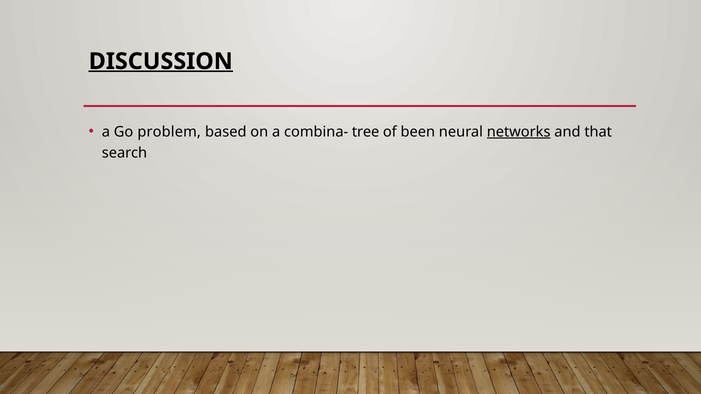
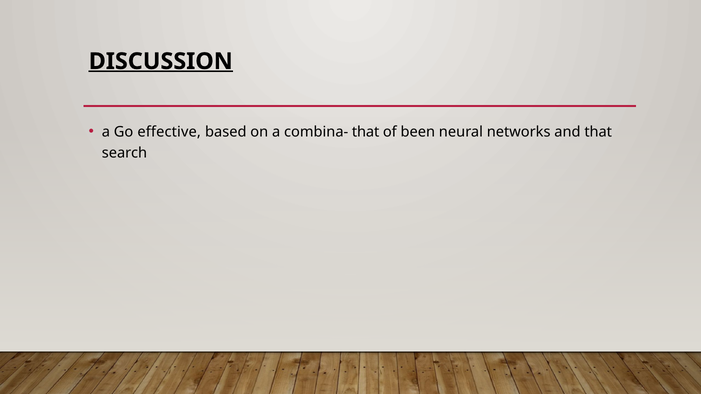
problem: problem -> effective (169, 132)
combina- tree: tree -> that (366, 132)
networks underline: present -> none (519, 132)
